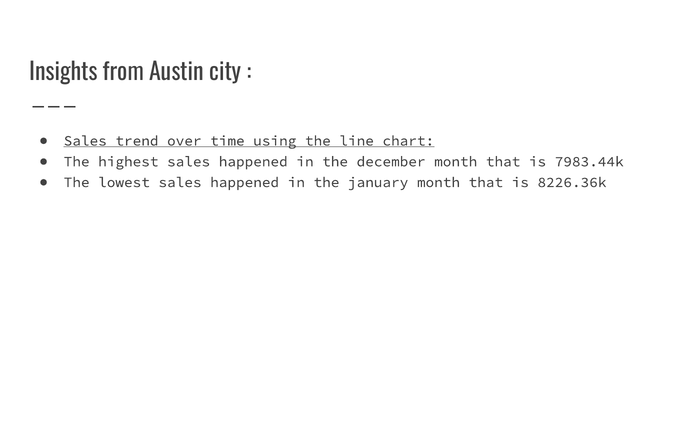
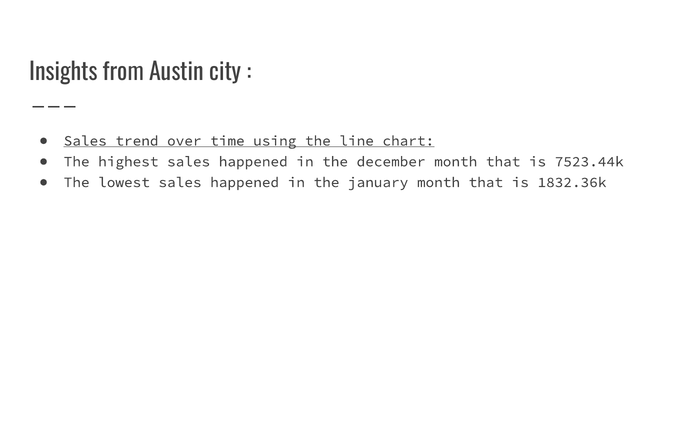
7983.44k: 7983.44k -> 7523.44k (589, 162)
8226.36k: 8226.36k -> 1832.36k (572, 182)
